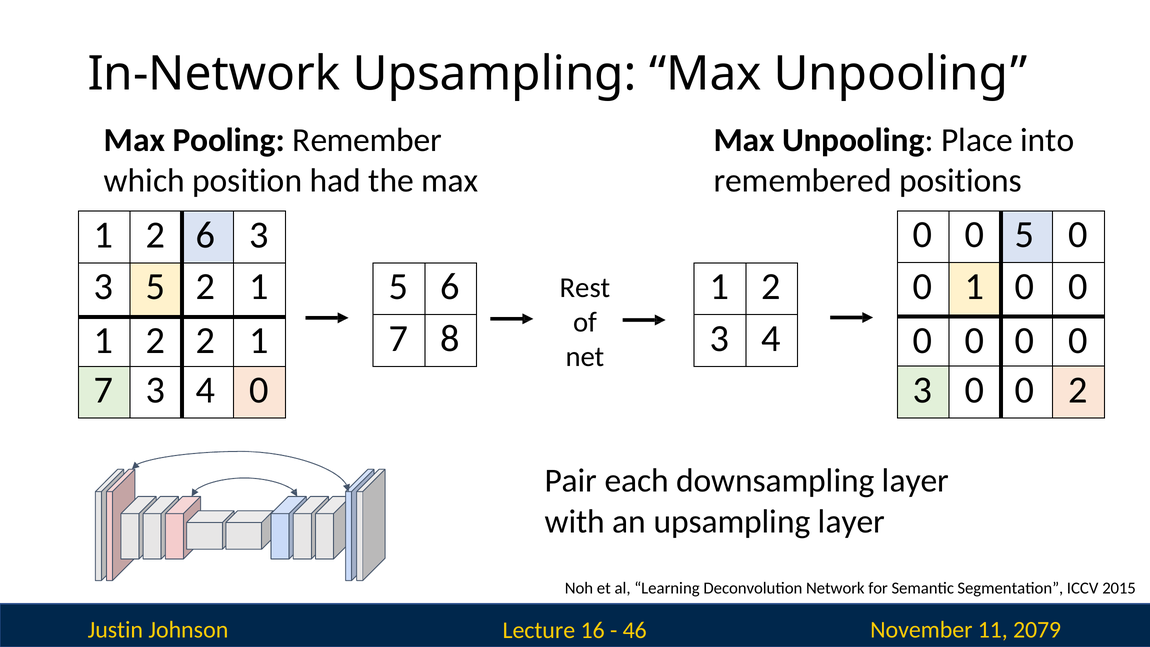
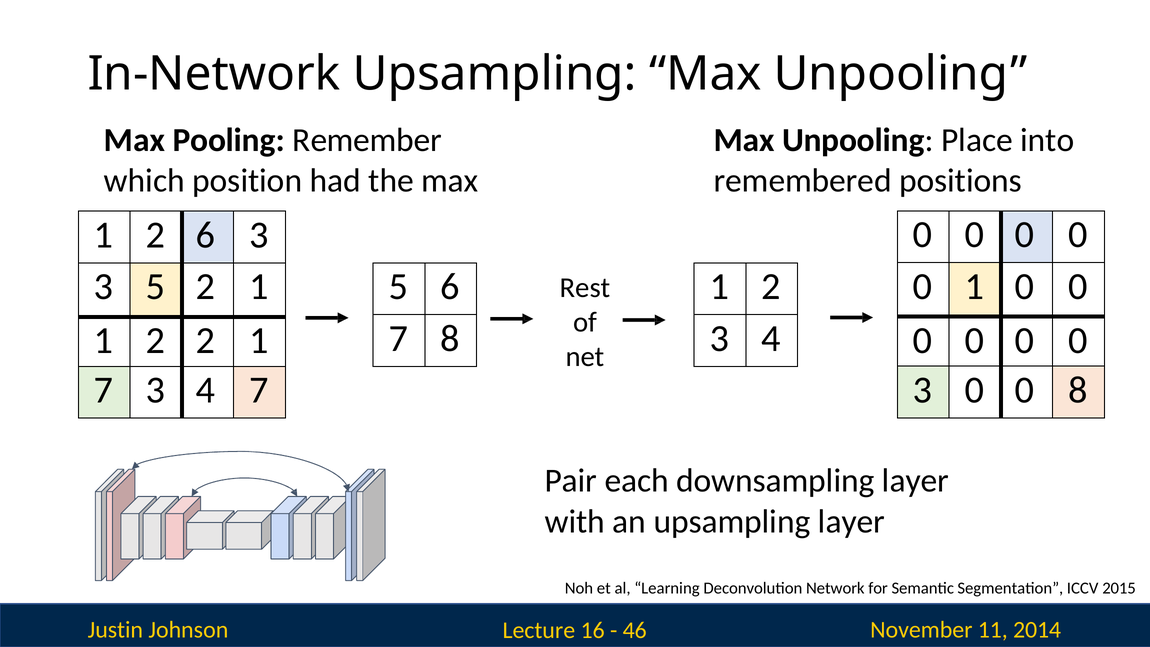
5: 5 -> 0 (1024, 235)
0 2: 2 -> 8 (1078, 390)
7 3 4 0: 0 -> 7 (259, 390)
2079: 2079 -> 2014 (1037, 630)
